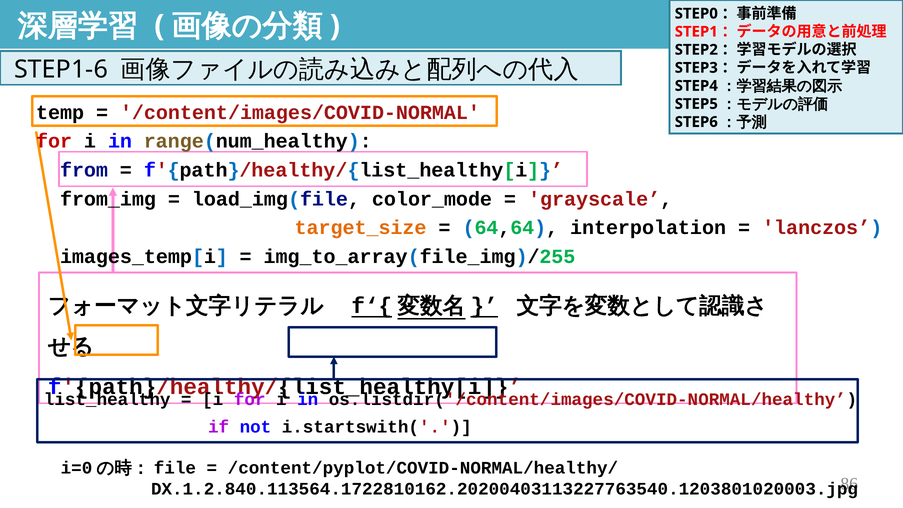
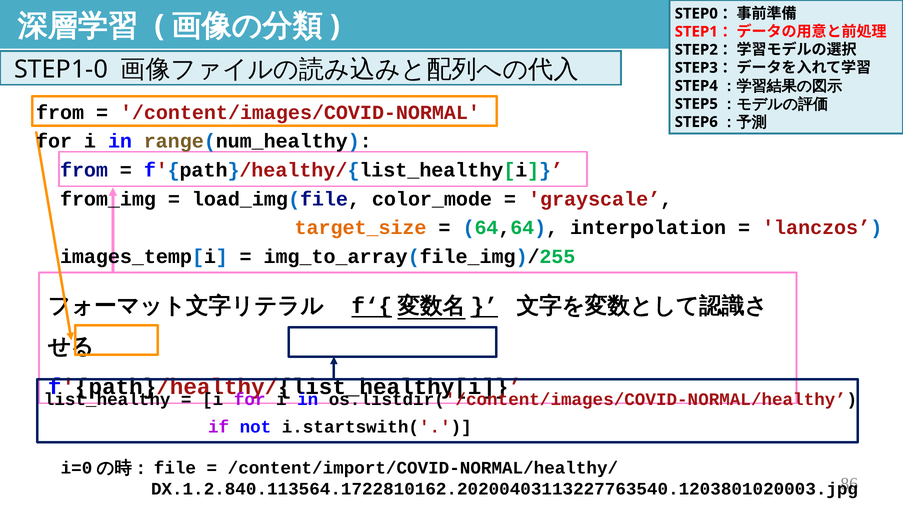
STEP1-6: STEP1-6 -> STEP1-0 (61, 70)
temp: temp -> from (60, 112)
for colour: red -> black (54, 141)
/content/pyplot/COVID-NORMAL/healthy/: /content/pyplot/COVID-NORMAL/healthy/ -> /content/import/COVID-NORMAL/healthy/ (423, 468)
